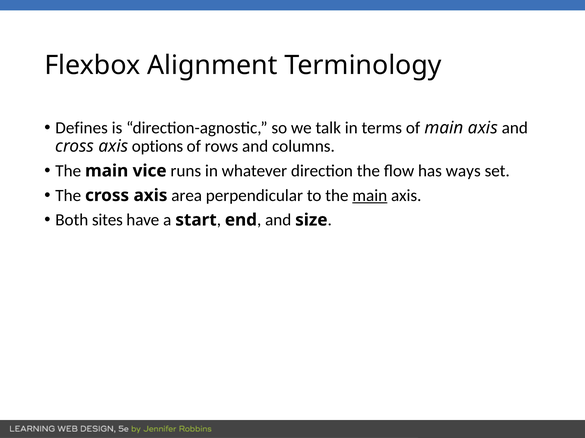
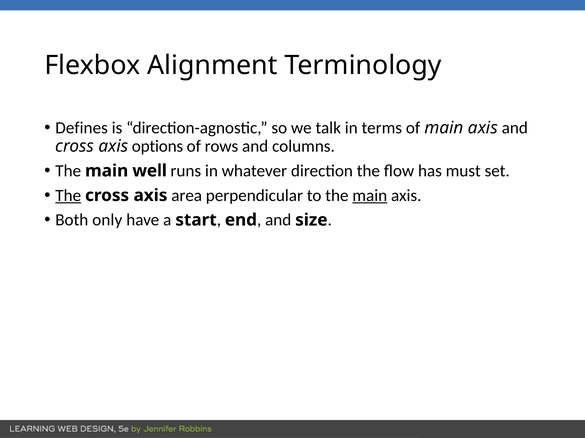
vice: vice -> well (150, 171)
ways: ways -> must (463, 171)
The underline: none -> present (68, 196)
sites: sites -> only (107, 220)
